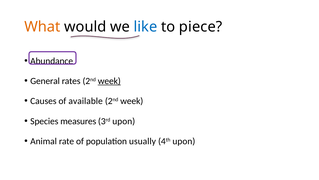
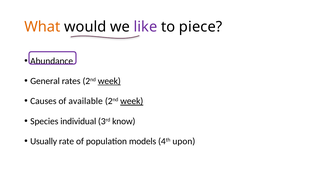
like colour: blue -> purple (145, 27)
week underline: none -> present (132, 101)
measures: measures -> individual (78, 121)
3rd upon: upon -> know (124, 121)
Animal: Animal -> Usually (44, 141)
usually: usually -> models (143, 141)
